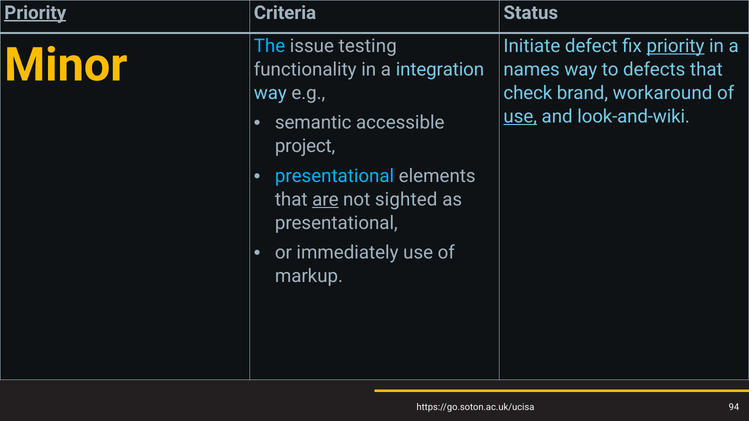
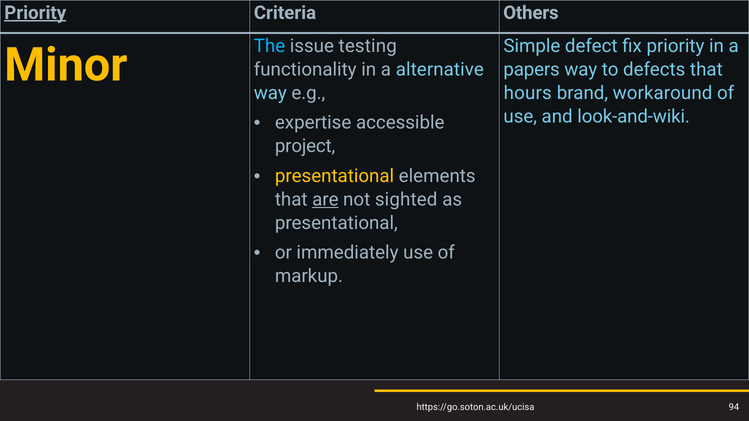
Status: Status -> Others (531, 13)
Initiate: Initiate -> Simple (532, 46)
priority underline: present -> none (675, 46)
integration: integration -> alternative (440, 69)
names: names -> papers (532, 69)
check: check -> hours (528, 93)
use underline: present -> none (520, 117)
semantic: semantic -> expertise (313, 123)
presentational colour: light blue -> yellow (335, 176)
